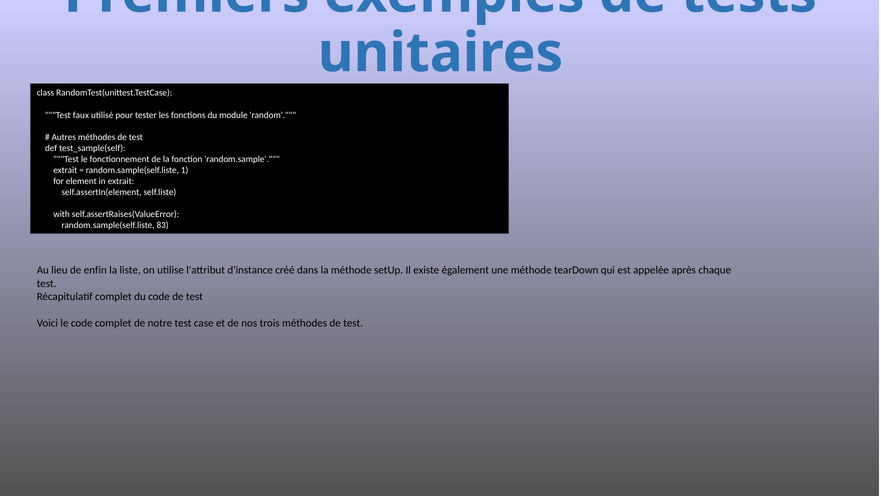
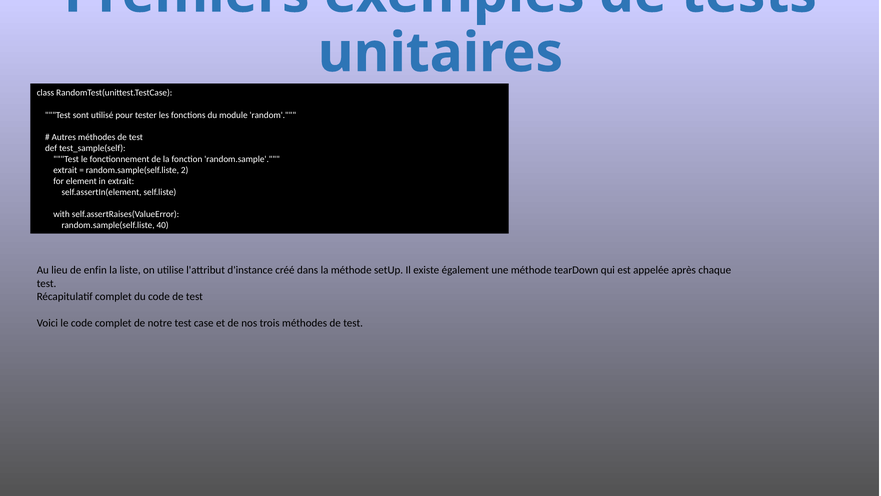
faux: faux -> sont (81, 115)
1: 1 -> 2 (185, 170)
83: 83 -> 40 (163, 225)
